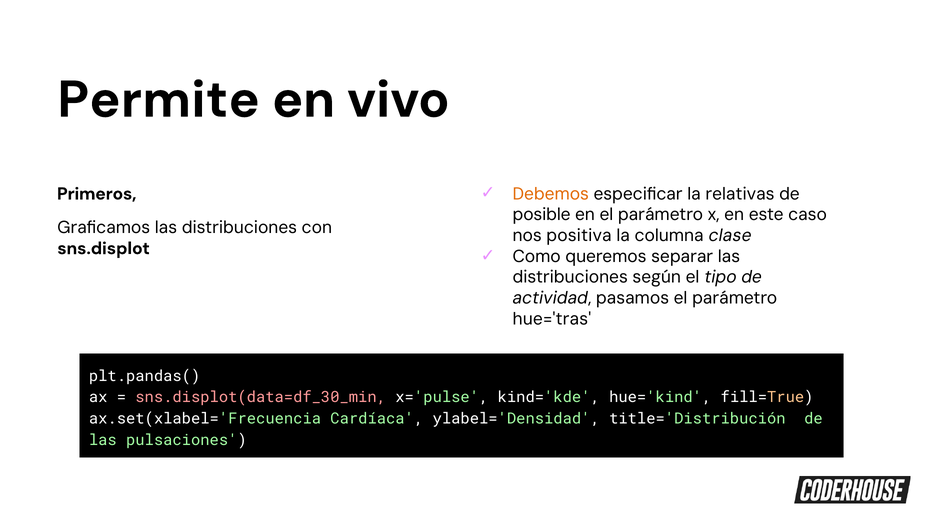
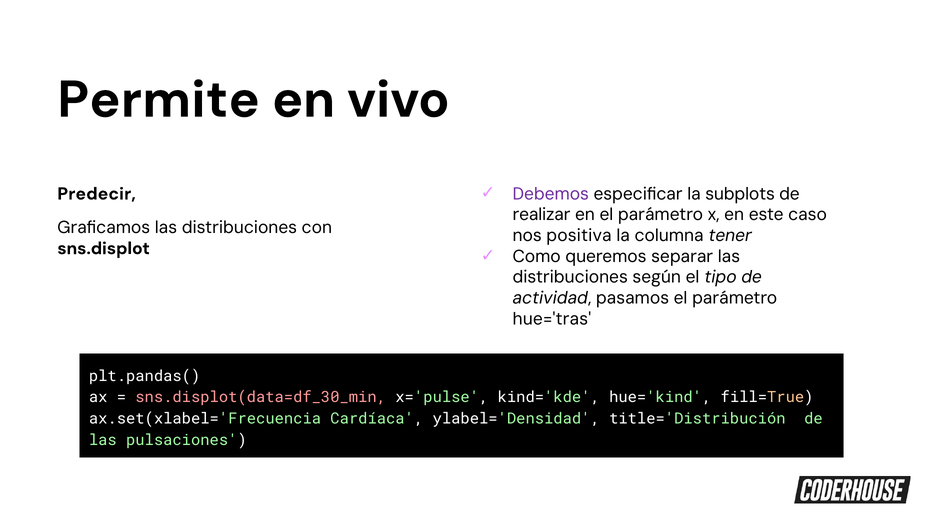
Debemos colour: orange -> purple (551, 194)
relativas: relativas -> subplots (740, 194)
Primeros: Primeros -> Predecir (97, 194)
posible: posible -> realizar (542, 215)
clase: clase -> tener (730, 236)
